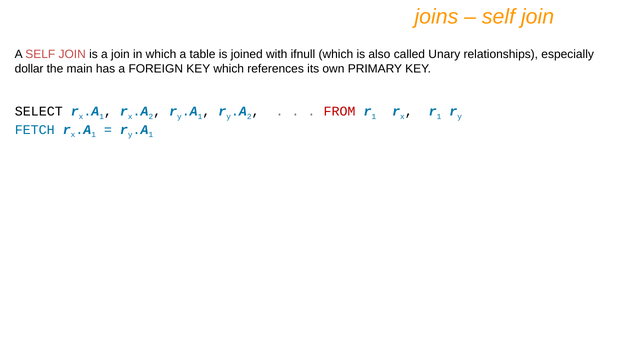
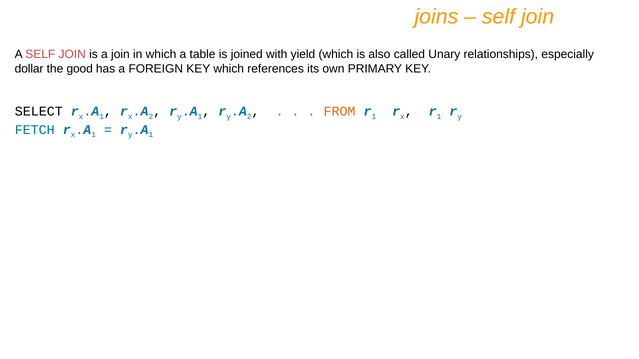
ifnull: ifnull -> yield (303, 54)
main: main -> good (80, 69)
FROM colour: red -> orange (340, 112)
